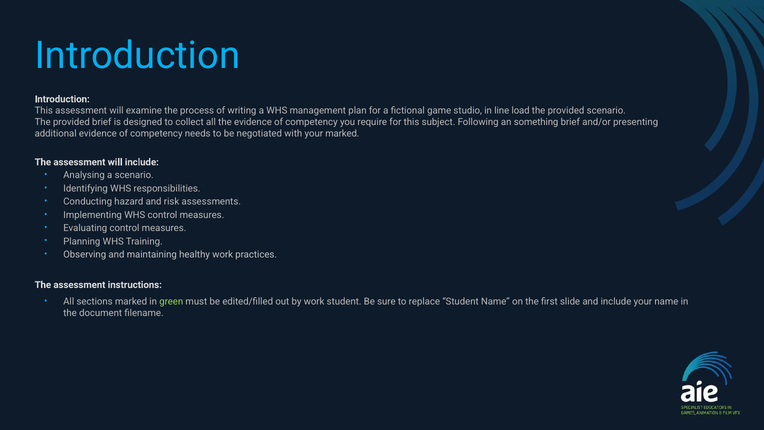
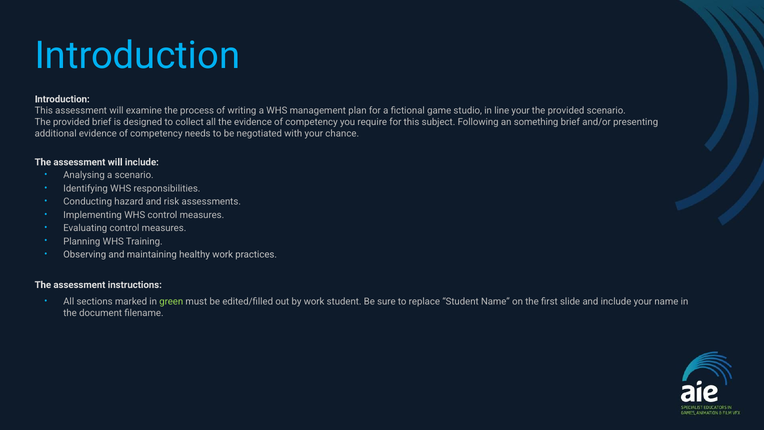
line load: load -> your (521, 111)
your marked: marked -> chance (342, 134)
